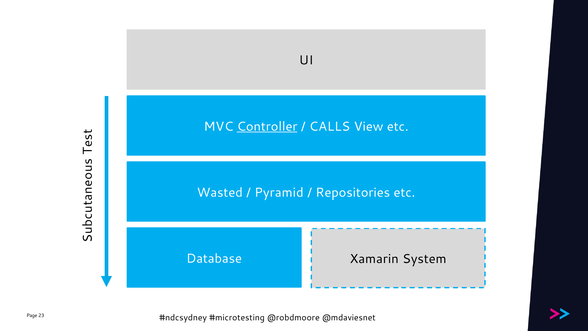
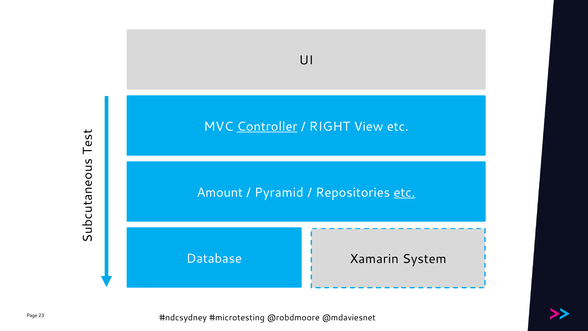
CALLS: CALLS -> RIGHT (330, 126)
Wasted: Wasted -> Amount (220, 192)
etc underline: none -> present (404, 192)
